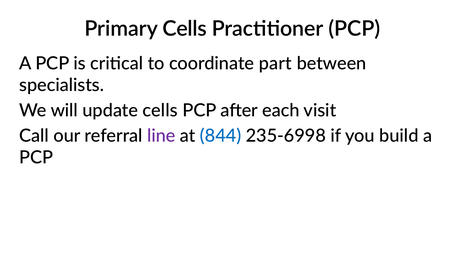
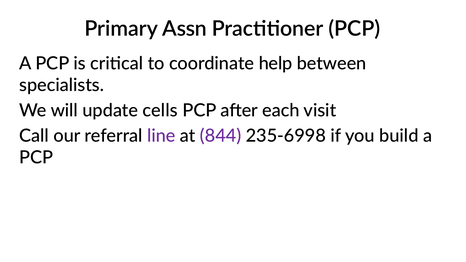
Primary Cells: Cells -> Assn (185, 29)
part: part -> help (276, 63)
844 colour: blue -> purple (221, 136)
